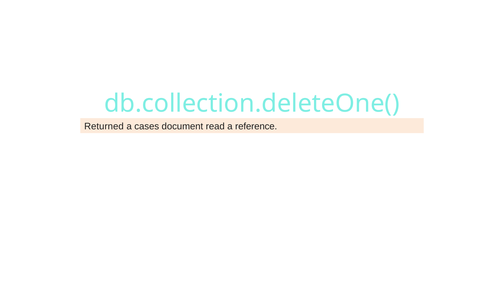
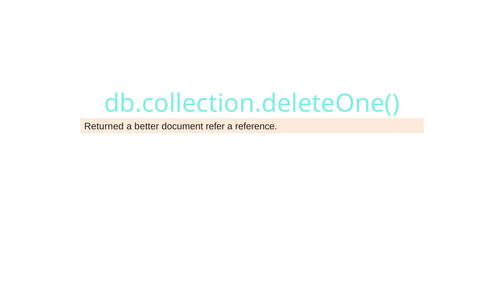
cases: cases -> better (147, 127)
read: read -> refer (215, 127)
